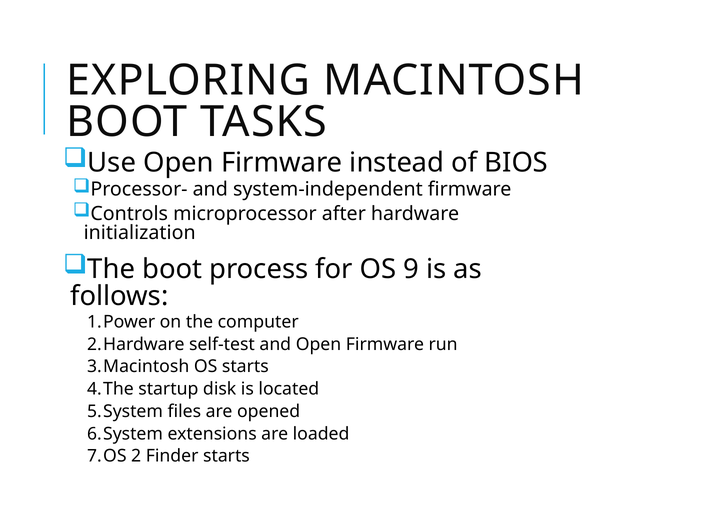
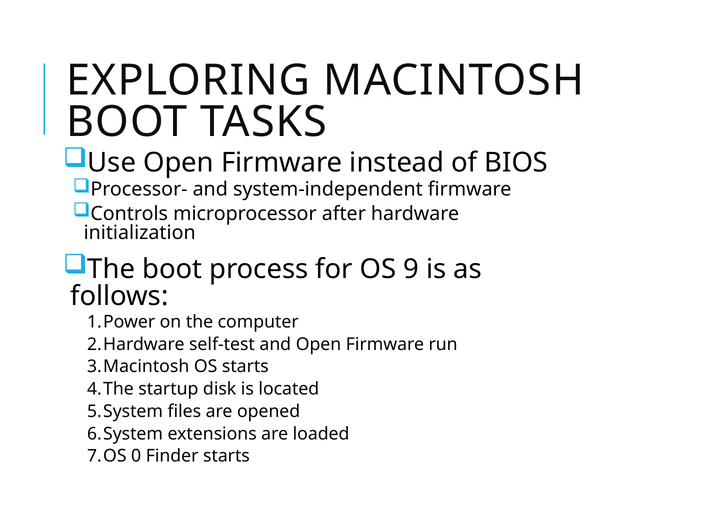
2: 2 -> 0 (136, 457)
